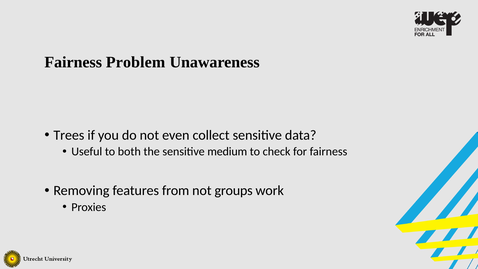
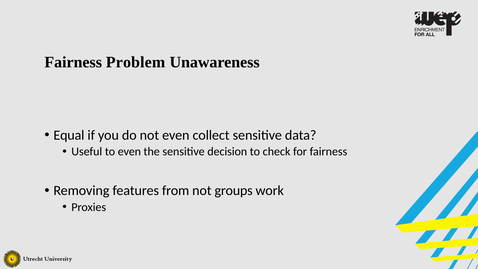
Trees: Trees -> Equal (69, 135)
to both: both -> even (129, 152)
medium: medium -> decision (227, 152)
